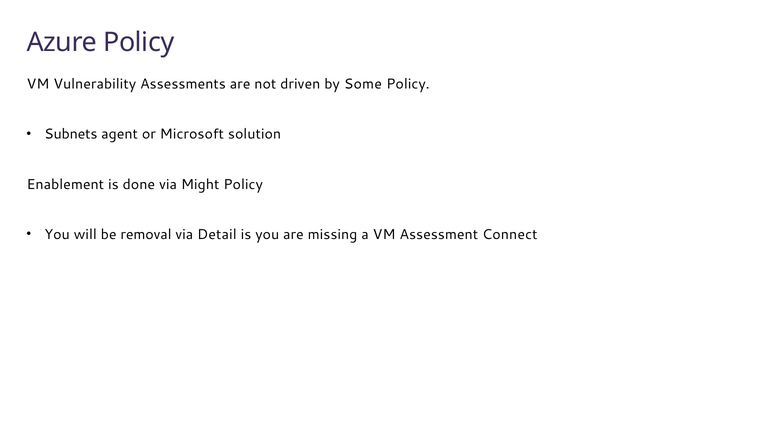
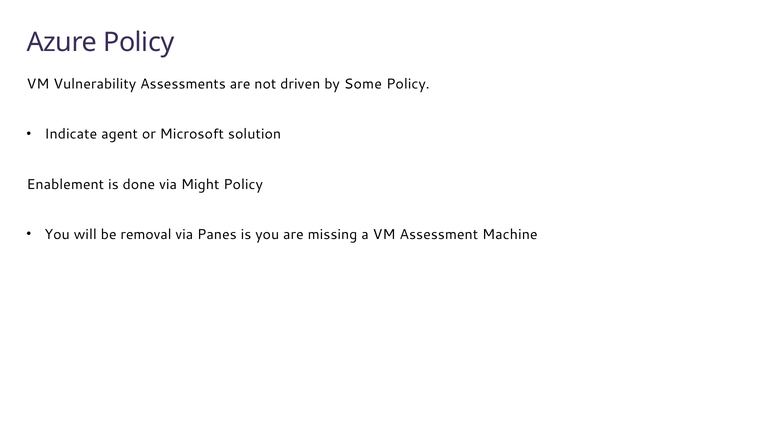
Subnets: Subnets -> Indicate (71, 134)
Detail: Detail -> Panes (217, 234)
Connect: Connect -> Machine (510, 234)
